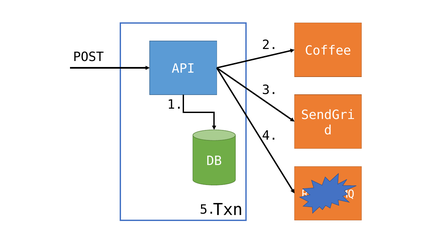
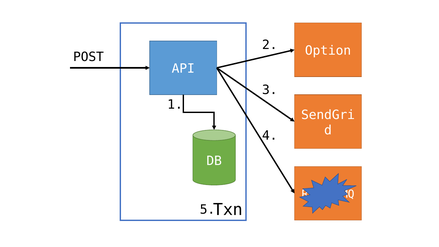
Coffee: Coffee -> Option (328, 51)
